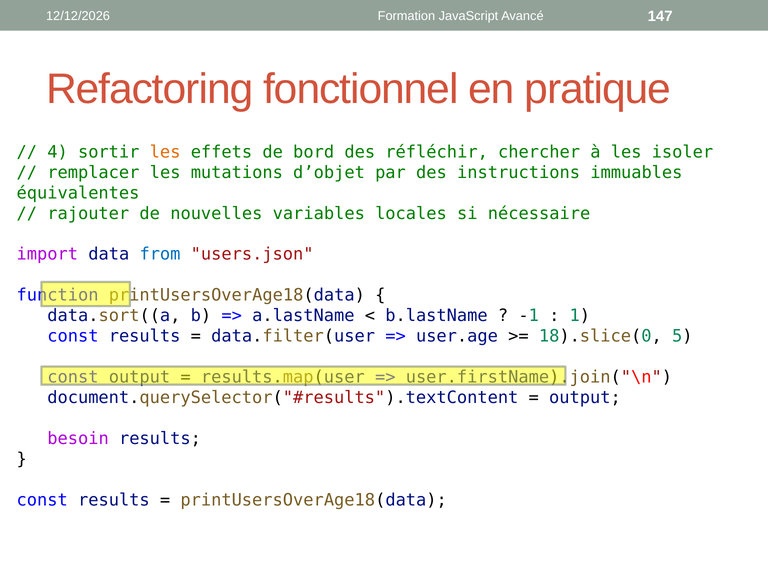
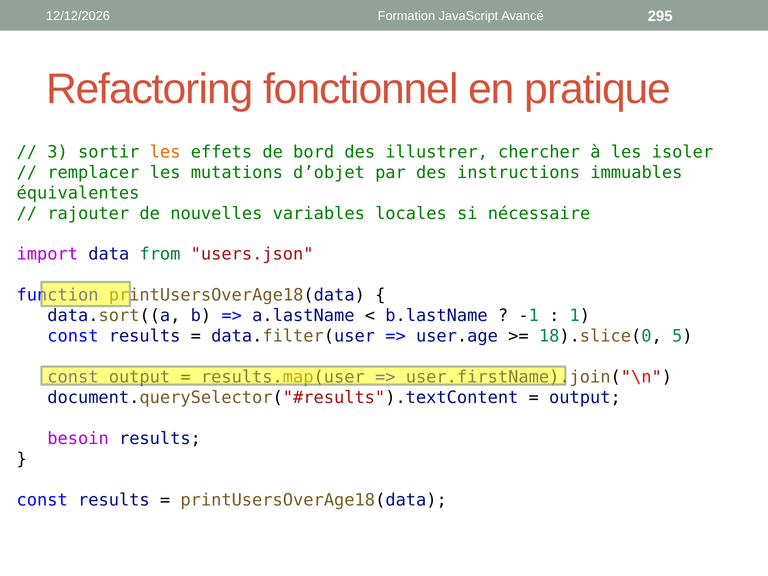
147: 147 -> 295 (660, 16)
4: 4 -> 3 (58, 152)
réfléchir: réfléchir -> illustrer (437, 152)
from colour: blue -> green (160, 254)
